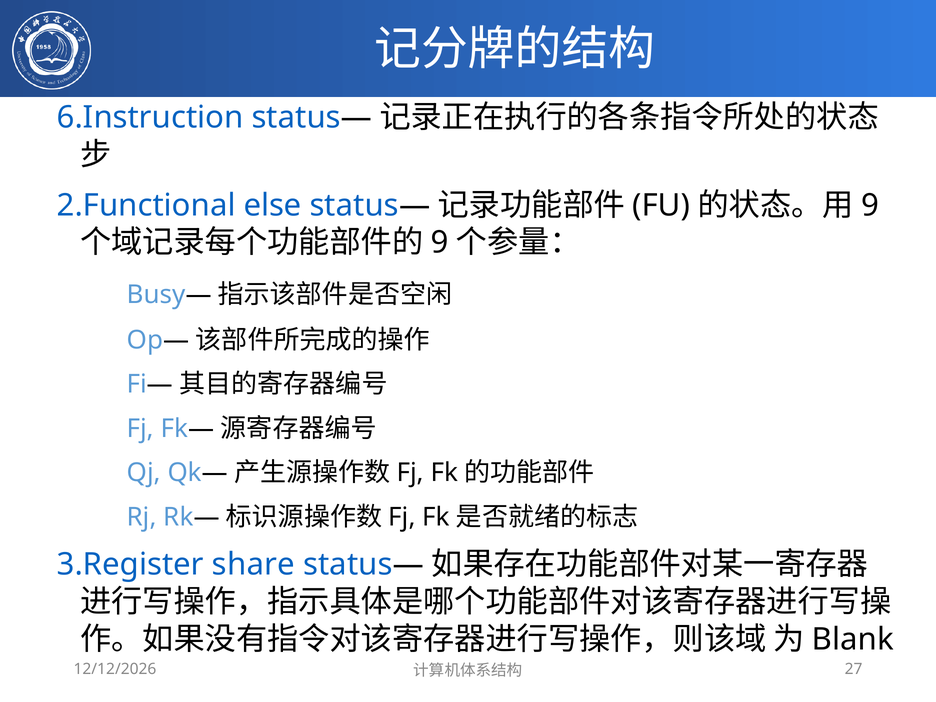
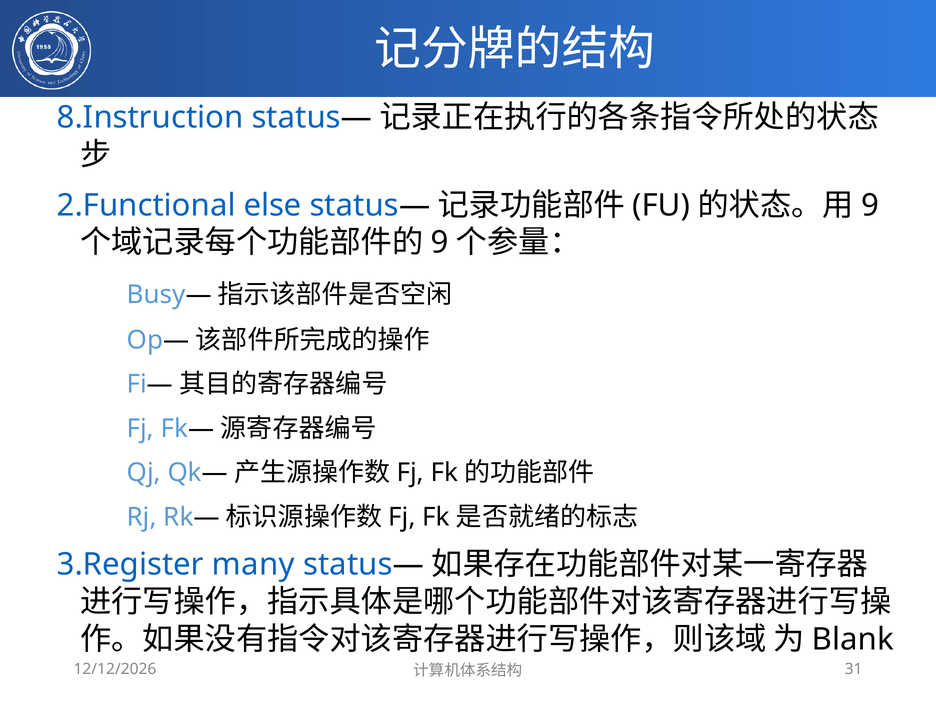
6.Instruction: 6.Instruction -> 8.Instruction (150, 117)
share: share -> many (253, 565)
27: 27 -> 31 (854, 669)
